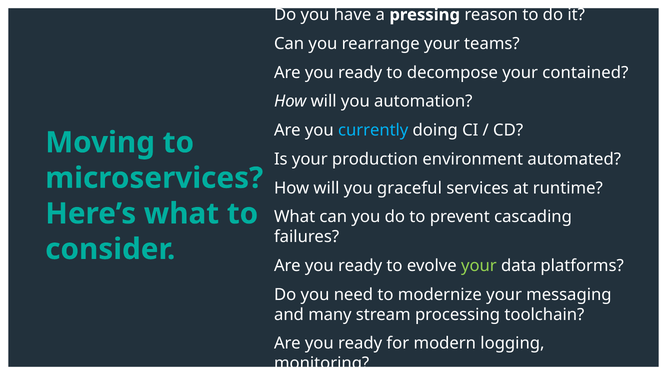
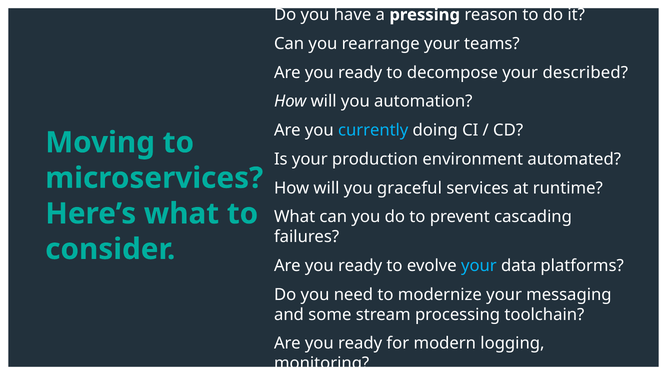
contained: contained -> described (585, 73)
your colour: light green -> light blue (479, 266)
many: many -> some (330, 315)
